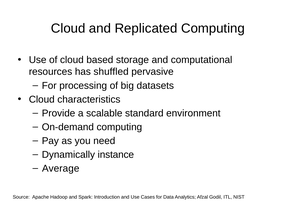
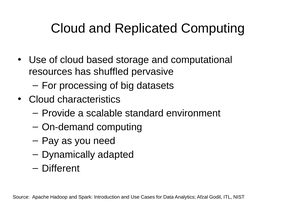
instance: instance -> adapted (116, 155)
Average: Average -> Different (61, 168)
